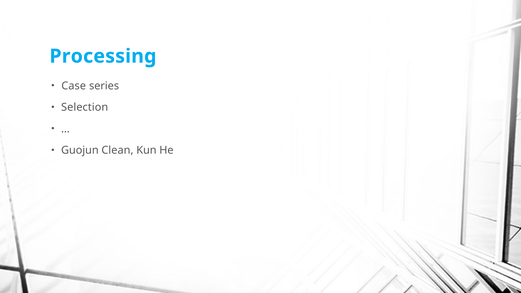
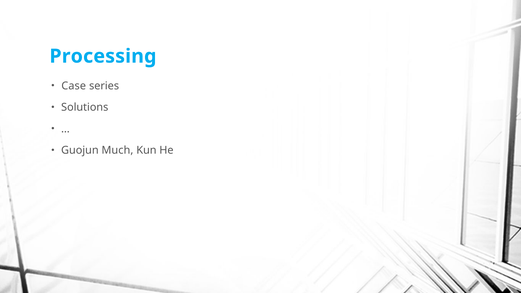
Selection: Selection -> Solutions (85, 107)
Clean: Clean -> Much (117, 150)
